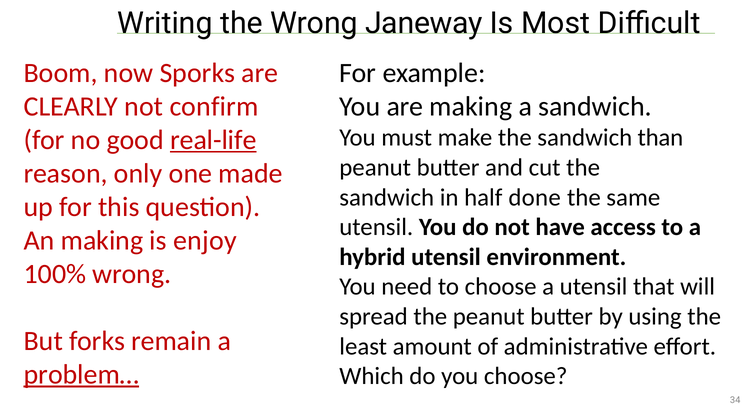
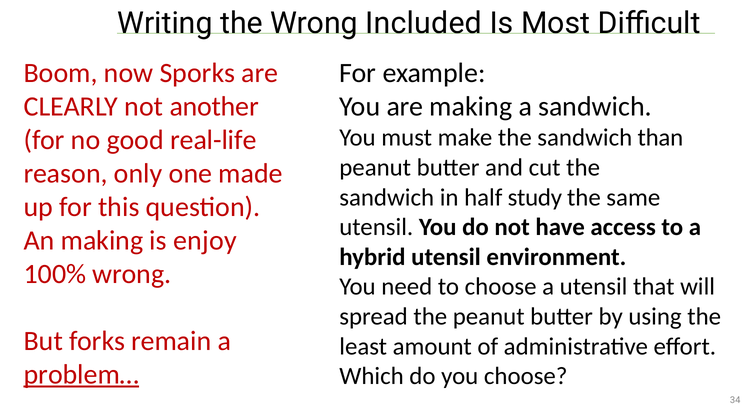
Janeway: Janeway -> Included (424, 23)
confirm: confirm -> another (214, 106)
real-life underline: present -> none (213, 140)
done: done -> study (535, 198)
